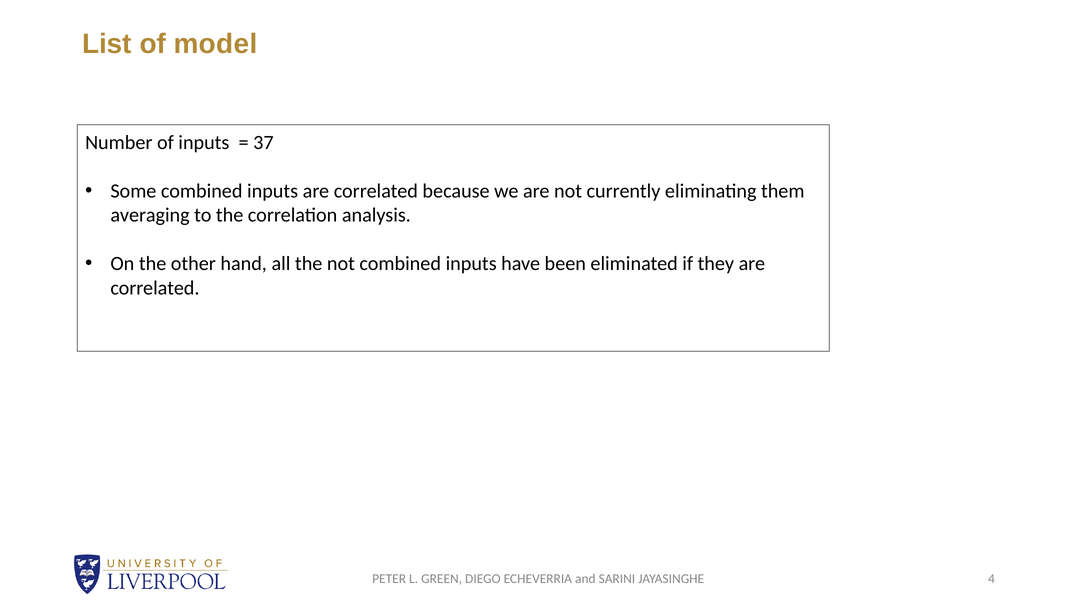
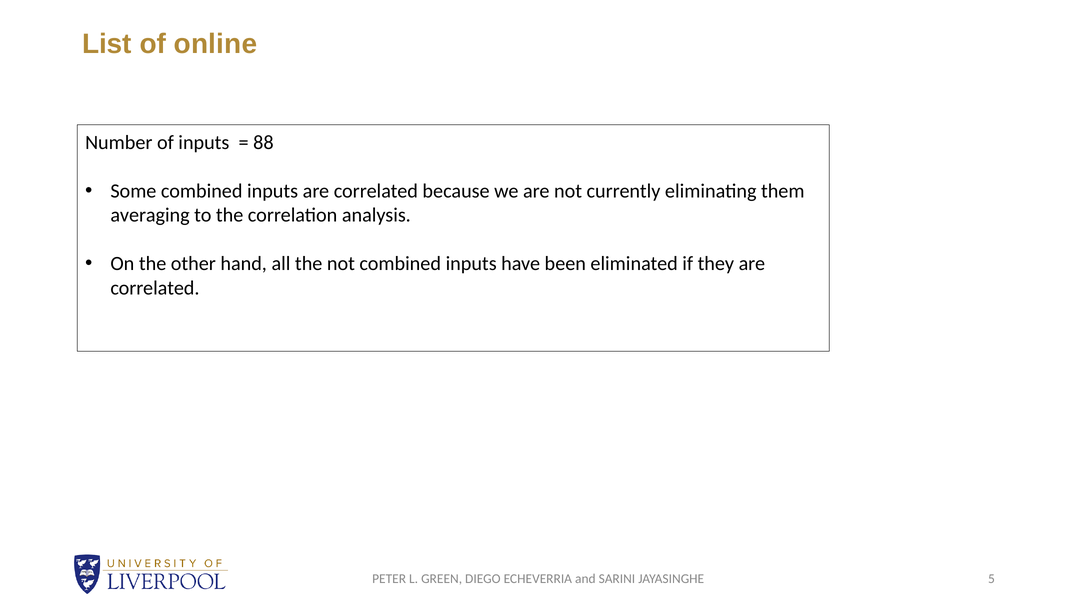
model: model -> online (216, 44)
37: 37 -> 88 (263, 142)
4: 4 -> 5 (992, 578)
